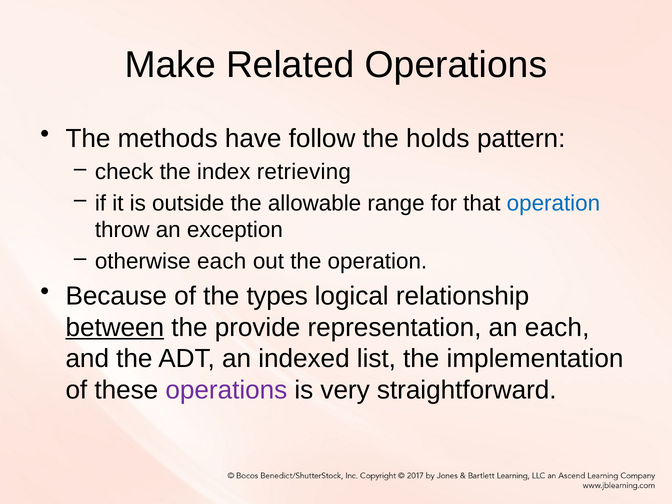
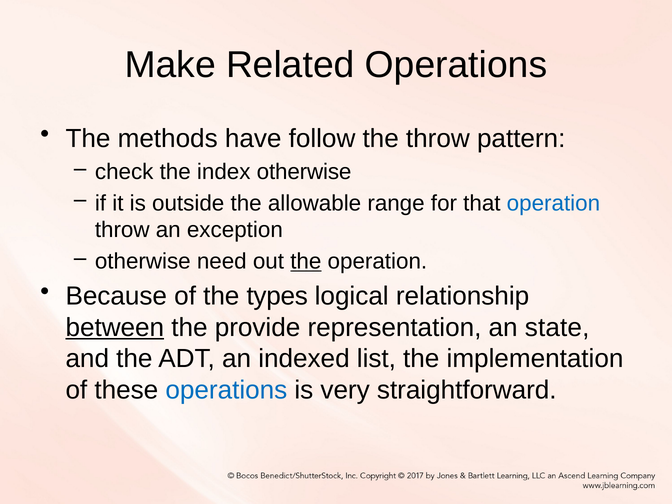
the holds: holds -> throw (438, 138)
index retrieving: retrieving -> otherwise (304, 172)
otherwise each: each -> need (222, 261)
the underline: none -> present (306, 261)
an each: each -> state (557, 327)
operations colour: purple -> blue (226, 390)
